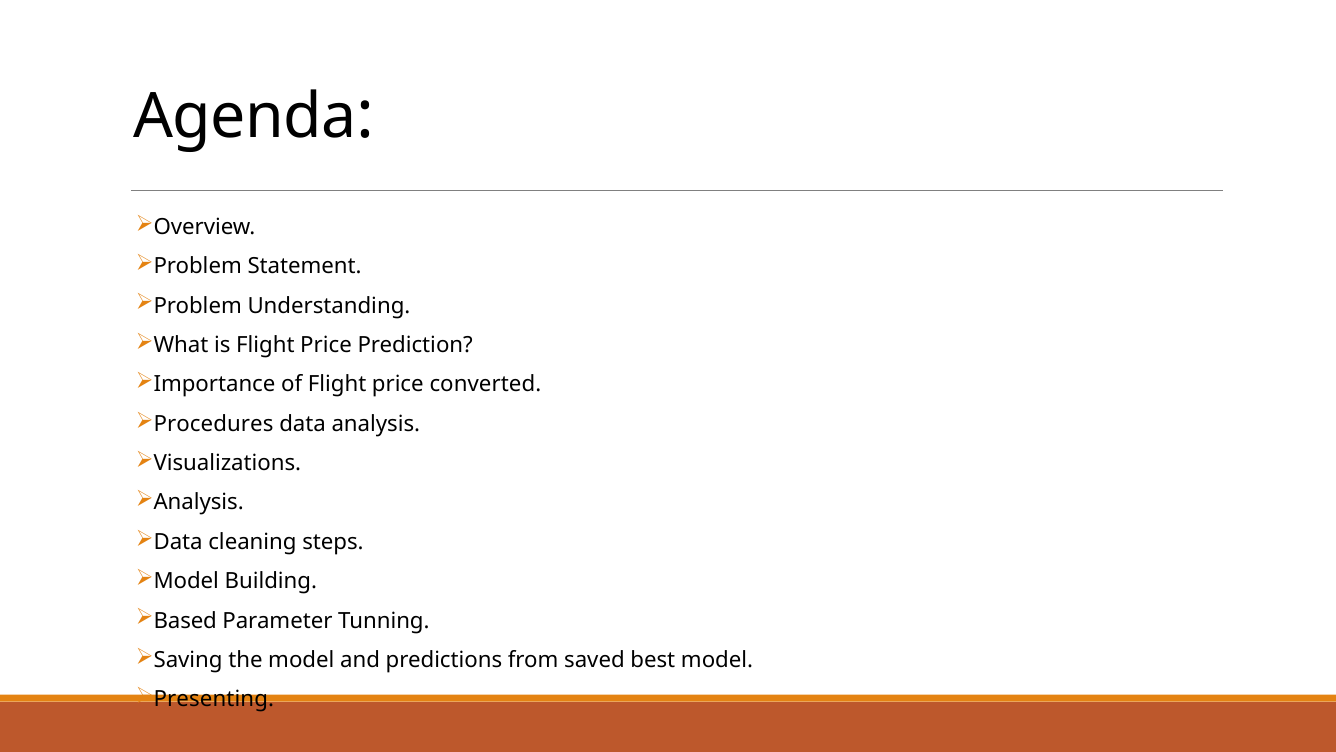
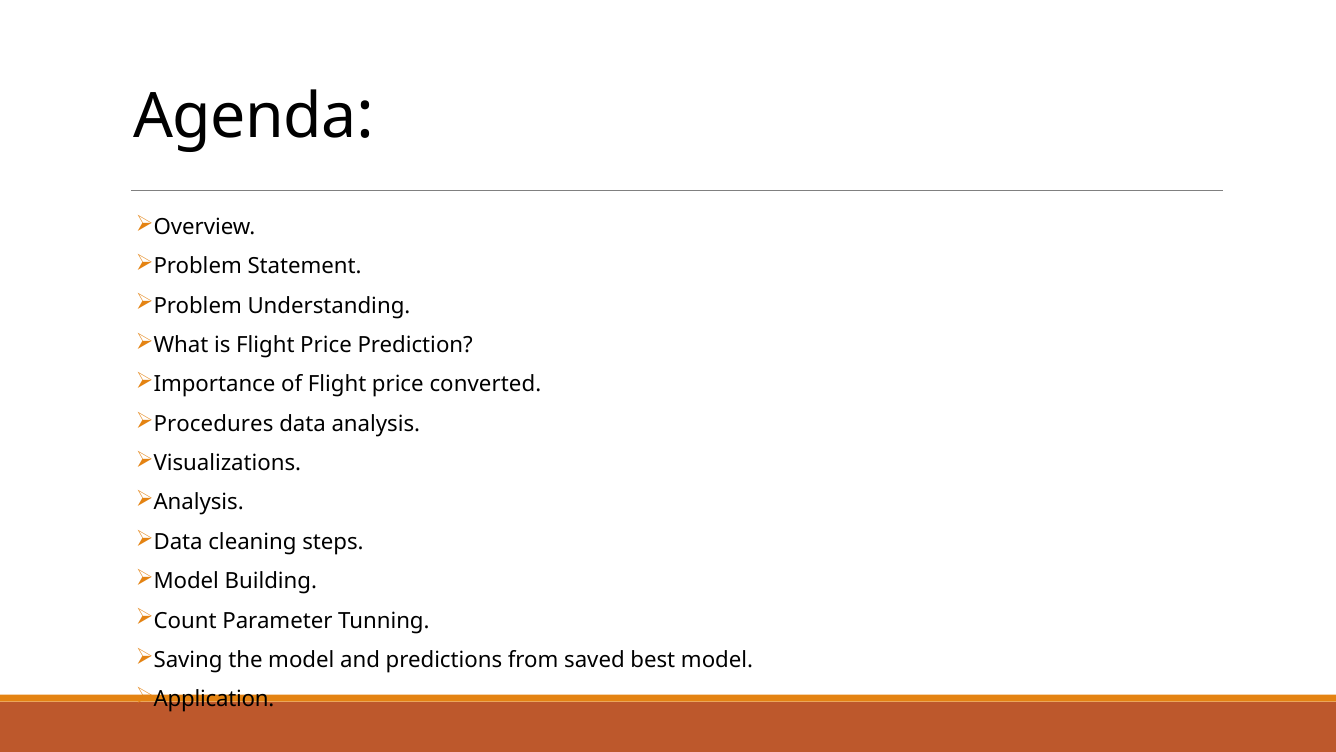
Based: Based -> Count (185, 620)
Presenting: Presenting -> Application (214, 699)
